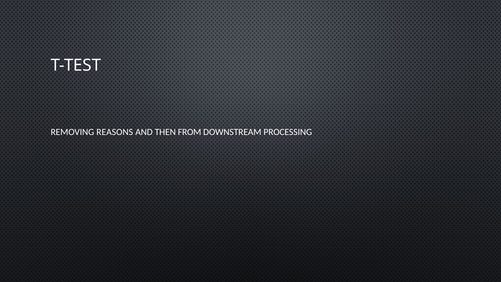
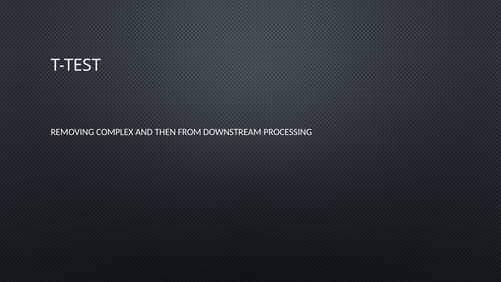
REASONS: REASONS -> COMPLEX (115, 132)
